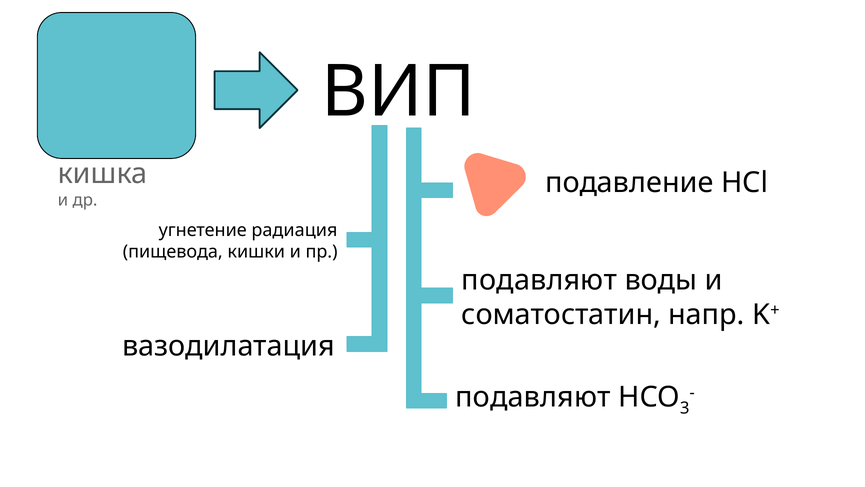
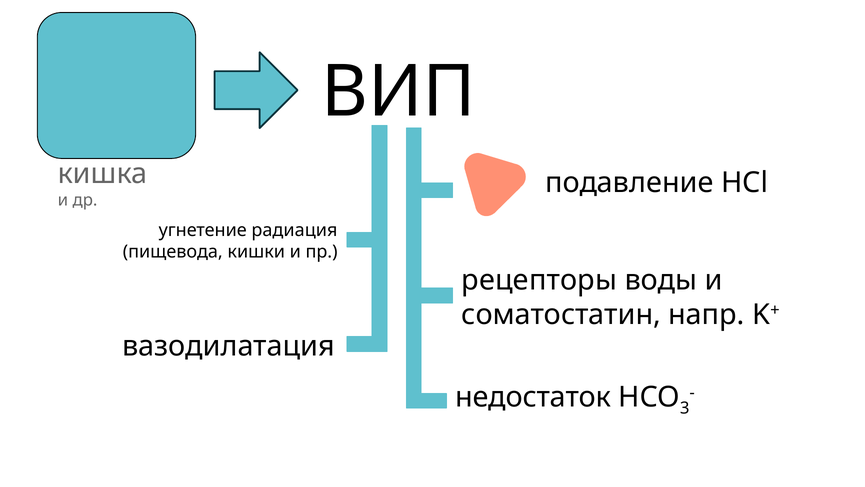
подавляют: подавляют -> рецепторы (539, 280)
подавляют: подавляют -> недостаток (533, 397)
